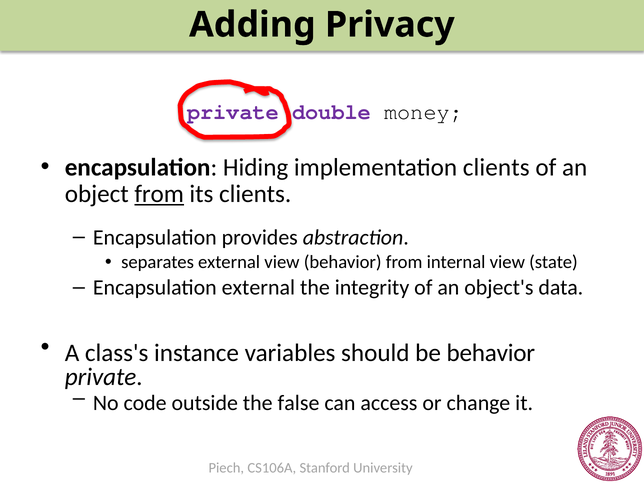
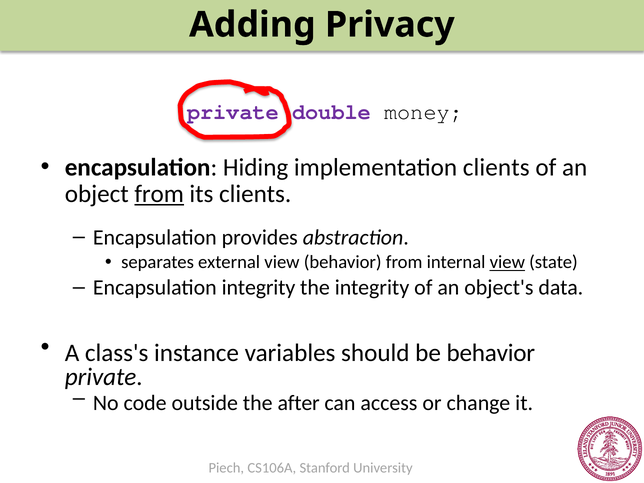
view underline: none -> present (507, 262)
Encapsulation external: external -> integrity (258, 288)
false: false -> after (299, 403)
